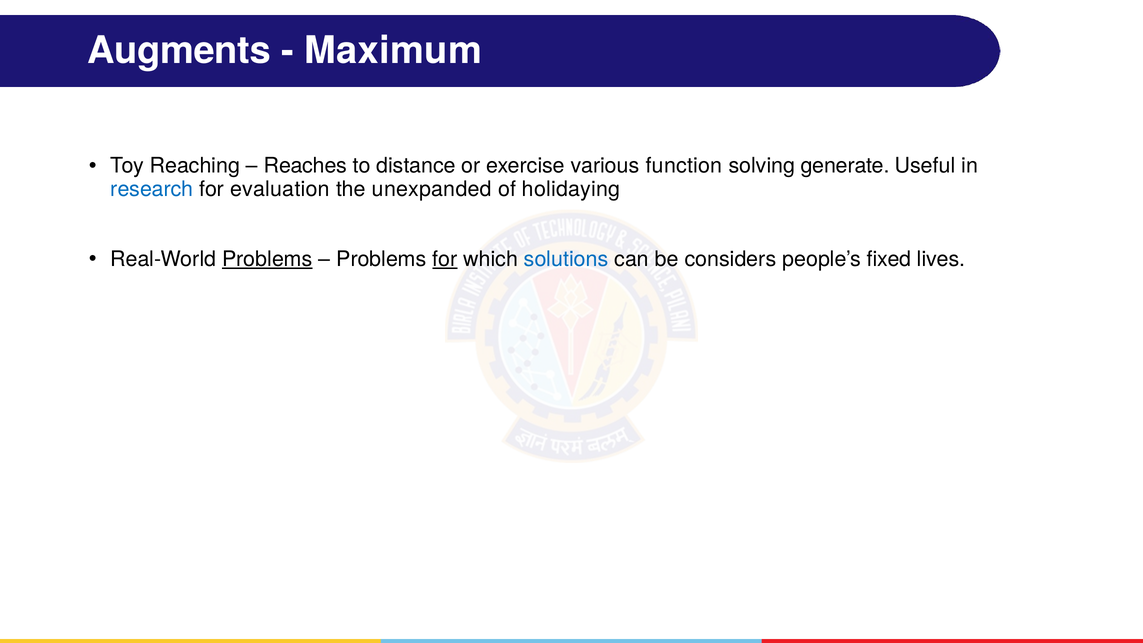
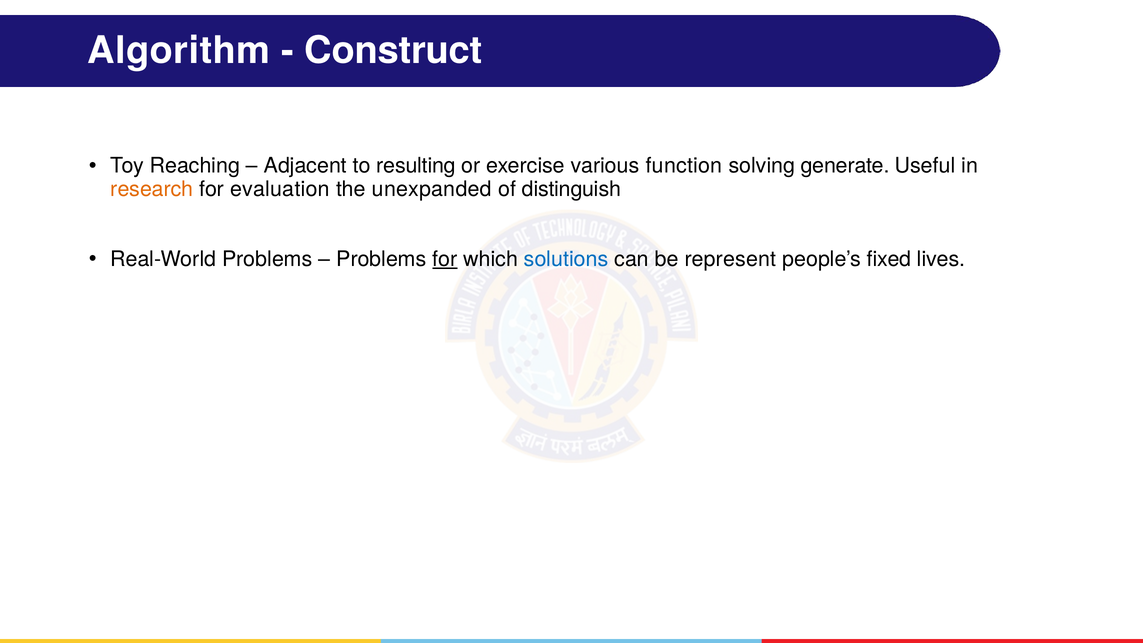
Augments: Augments -> Algorithm (179, 51)
Maximum: Maximum -> Construct (393, 51)
Reaches: Reaches -> Adjacent (305, 166)
distance: distance -> resulting (416, 166)
research colour: blue -> orange (152, 189)
holidaying: holidaying -> distinguish (571, 189)
Problems underline: present -> none (267, 259)
considers: considers -> represent (730, 259)
